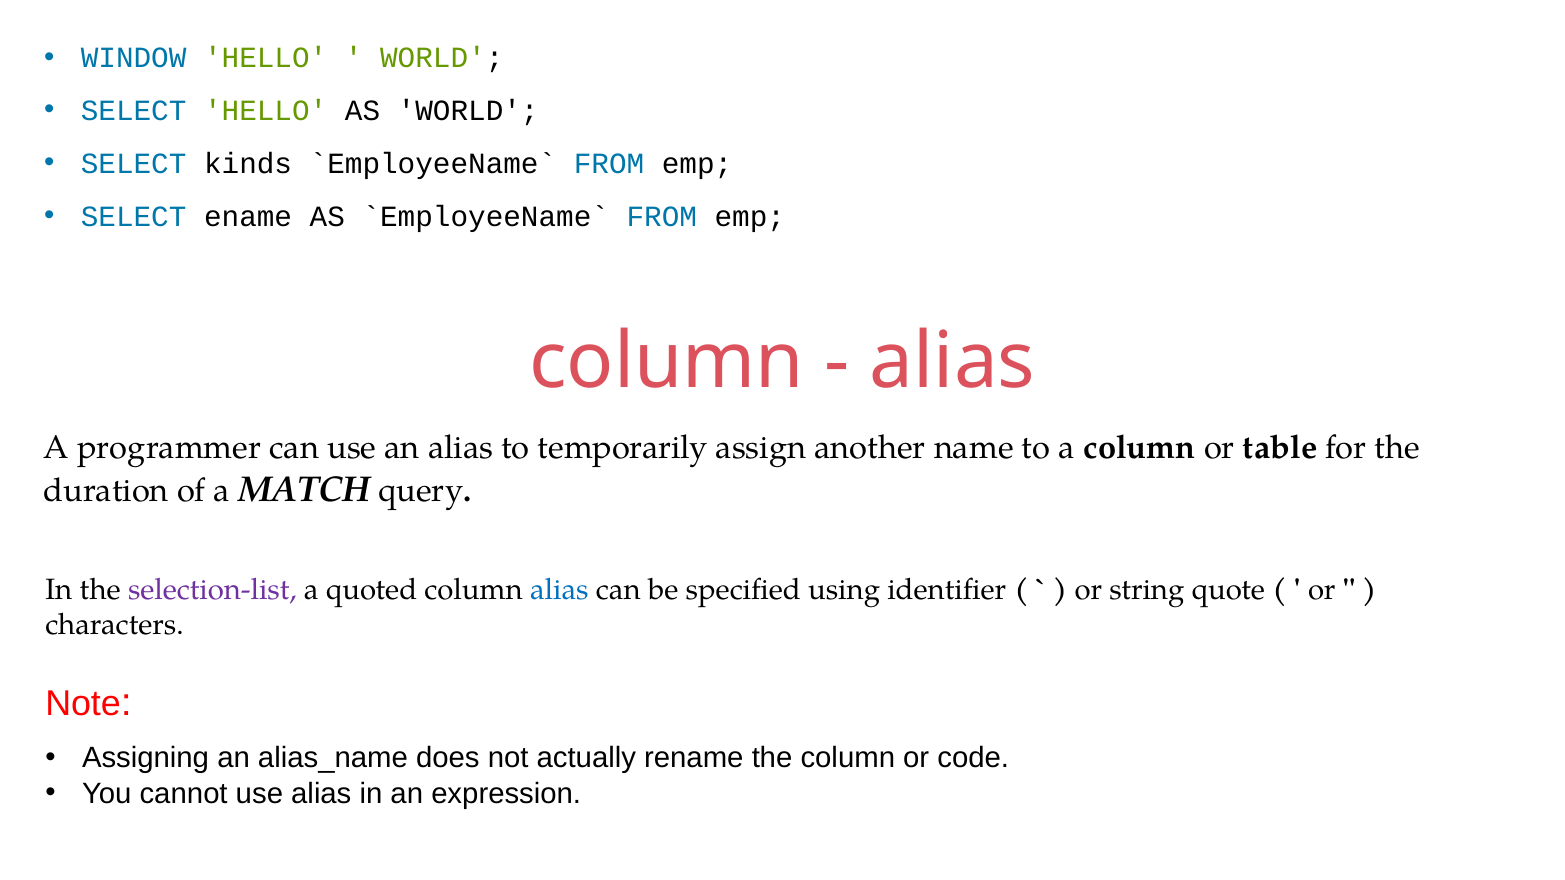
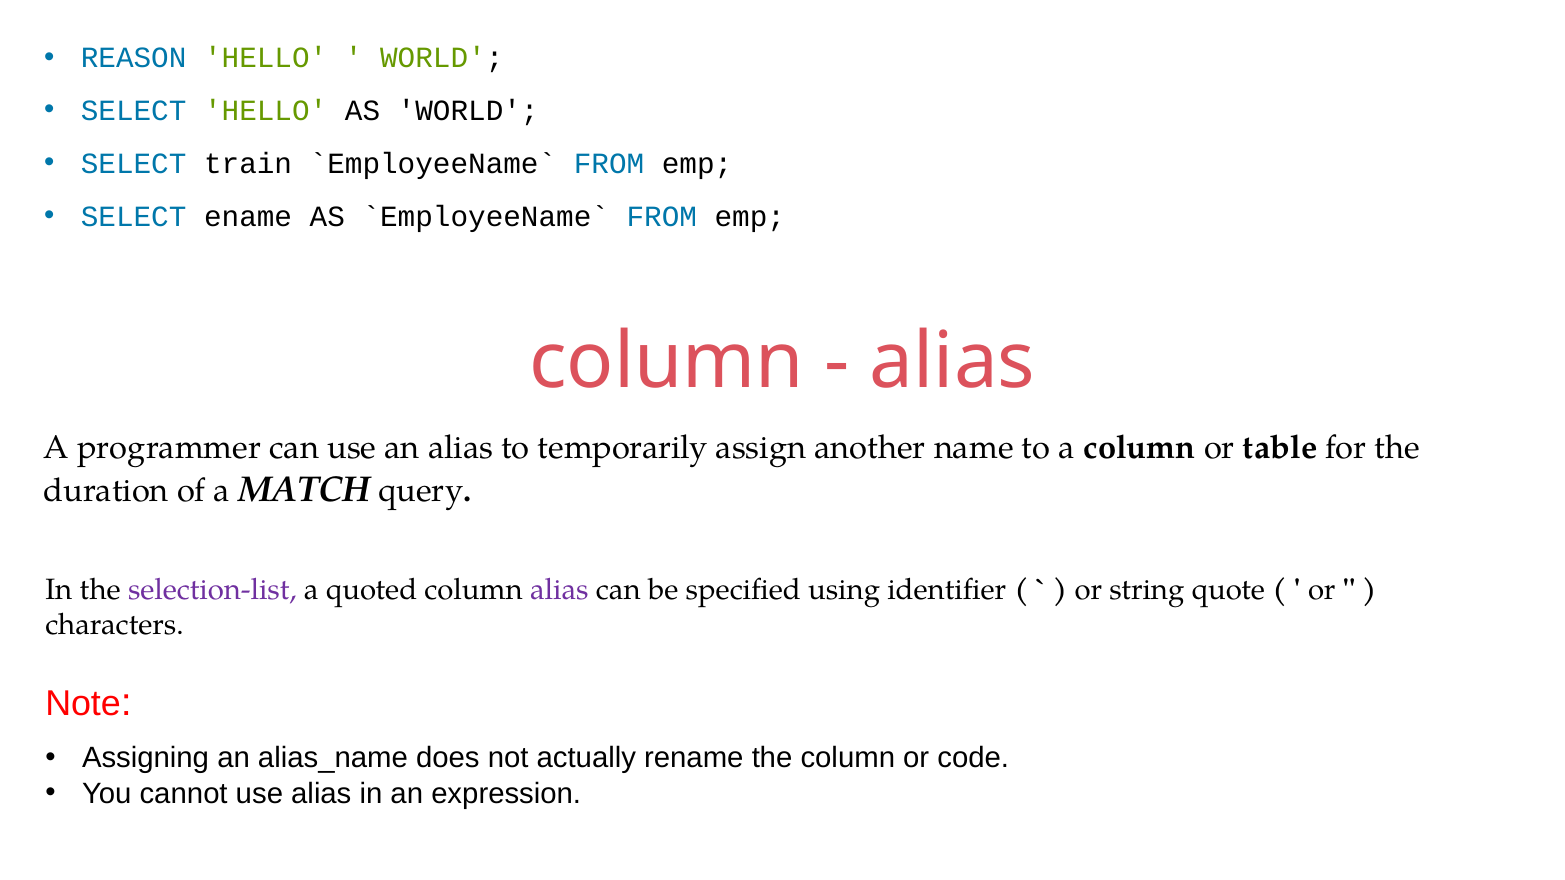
WINDOW: WINDOW -> REASON (134, 58)
kinds: kinds -> train (248, 164)
alias colour: blue -> purple (559, 590)
